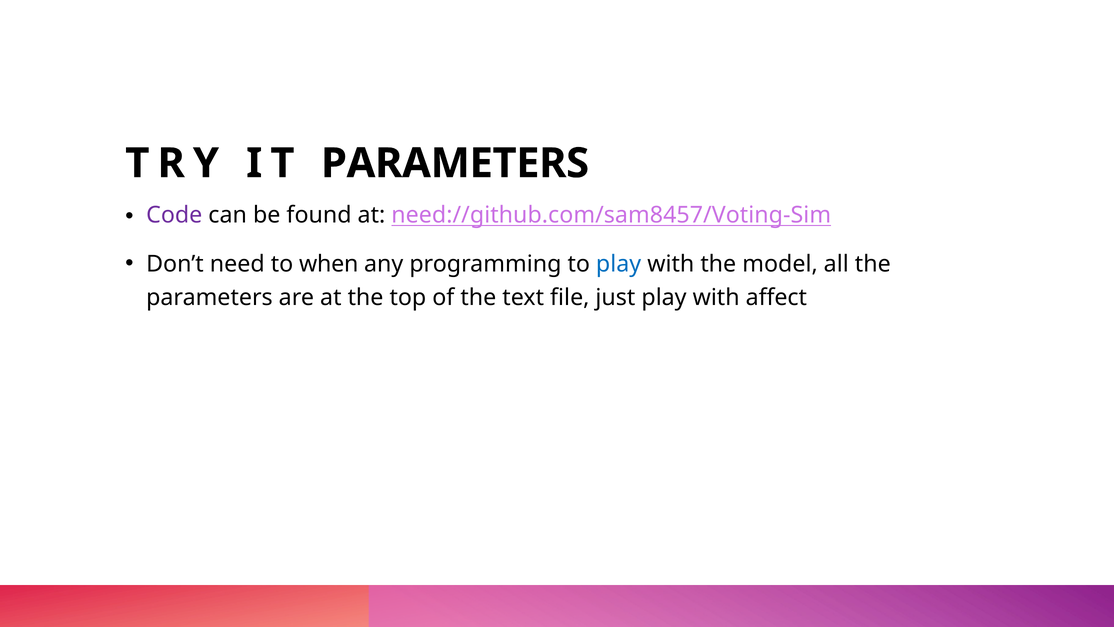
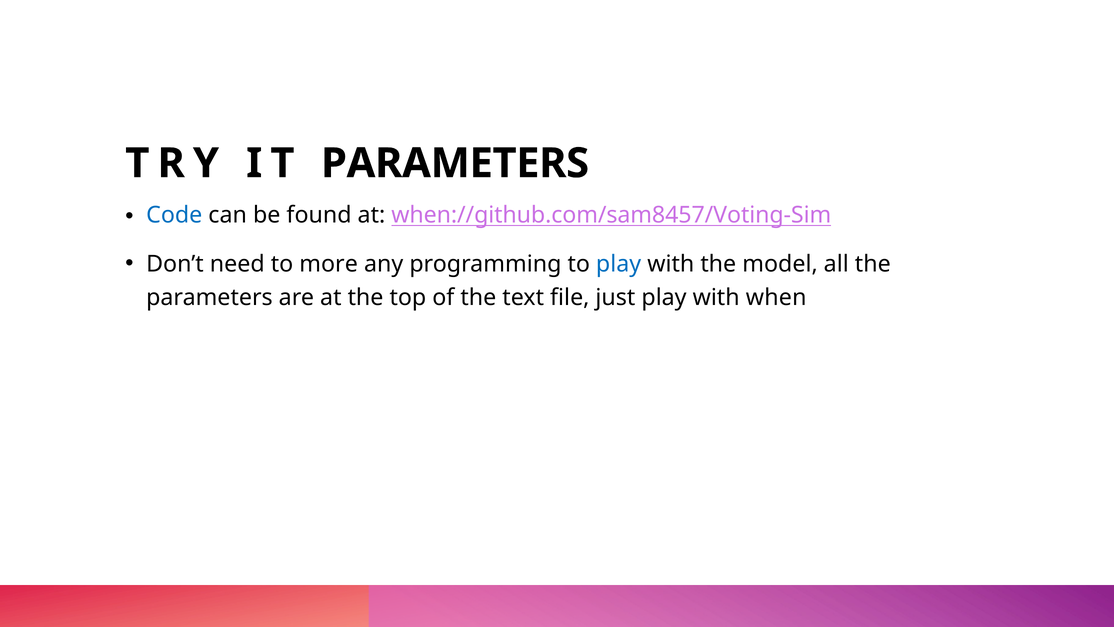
Code colour: purple -> blue (174, 215)
need://github.com/sam8457/Voting-Sim: need://github.com/sam8457/Voting-Sim -> when://github.com/sam8457/Voting-Sim (611, 215)
when: when -> more (329, 264)
affect: affect -> when (776, 297)
